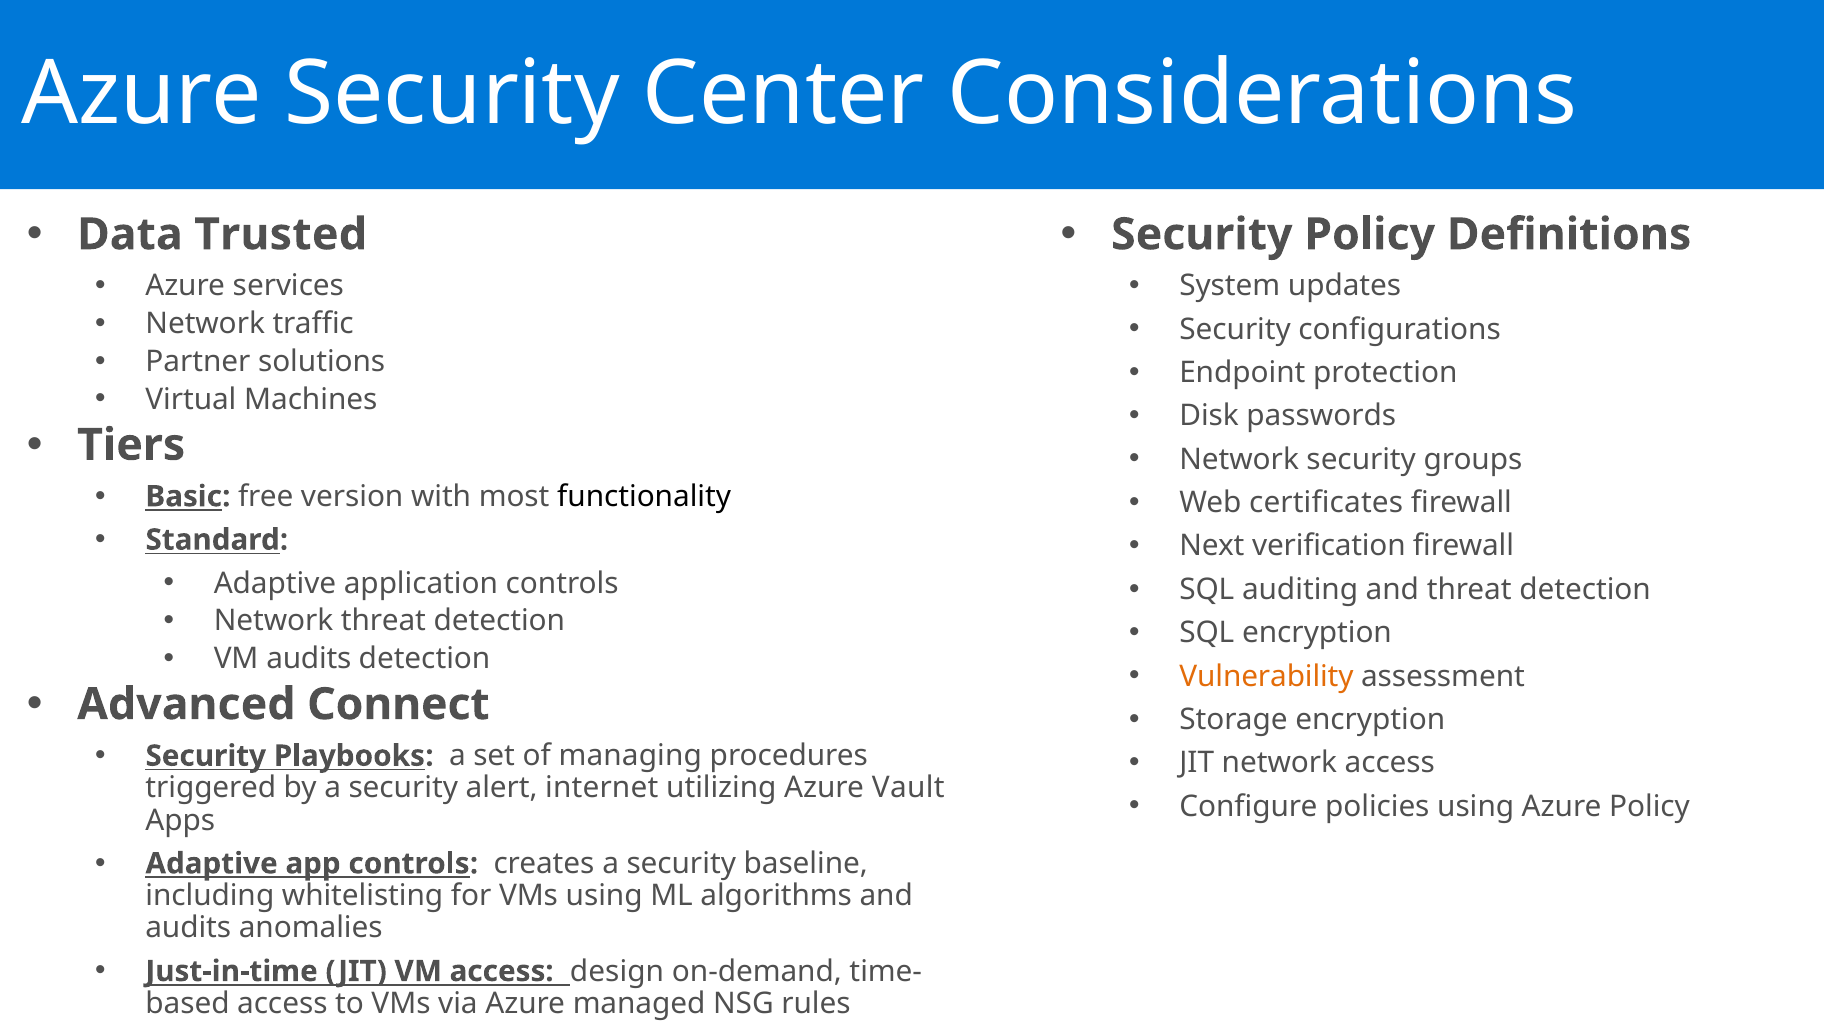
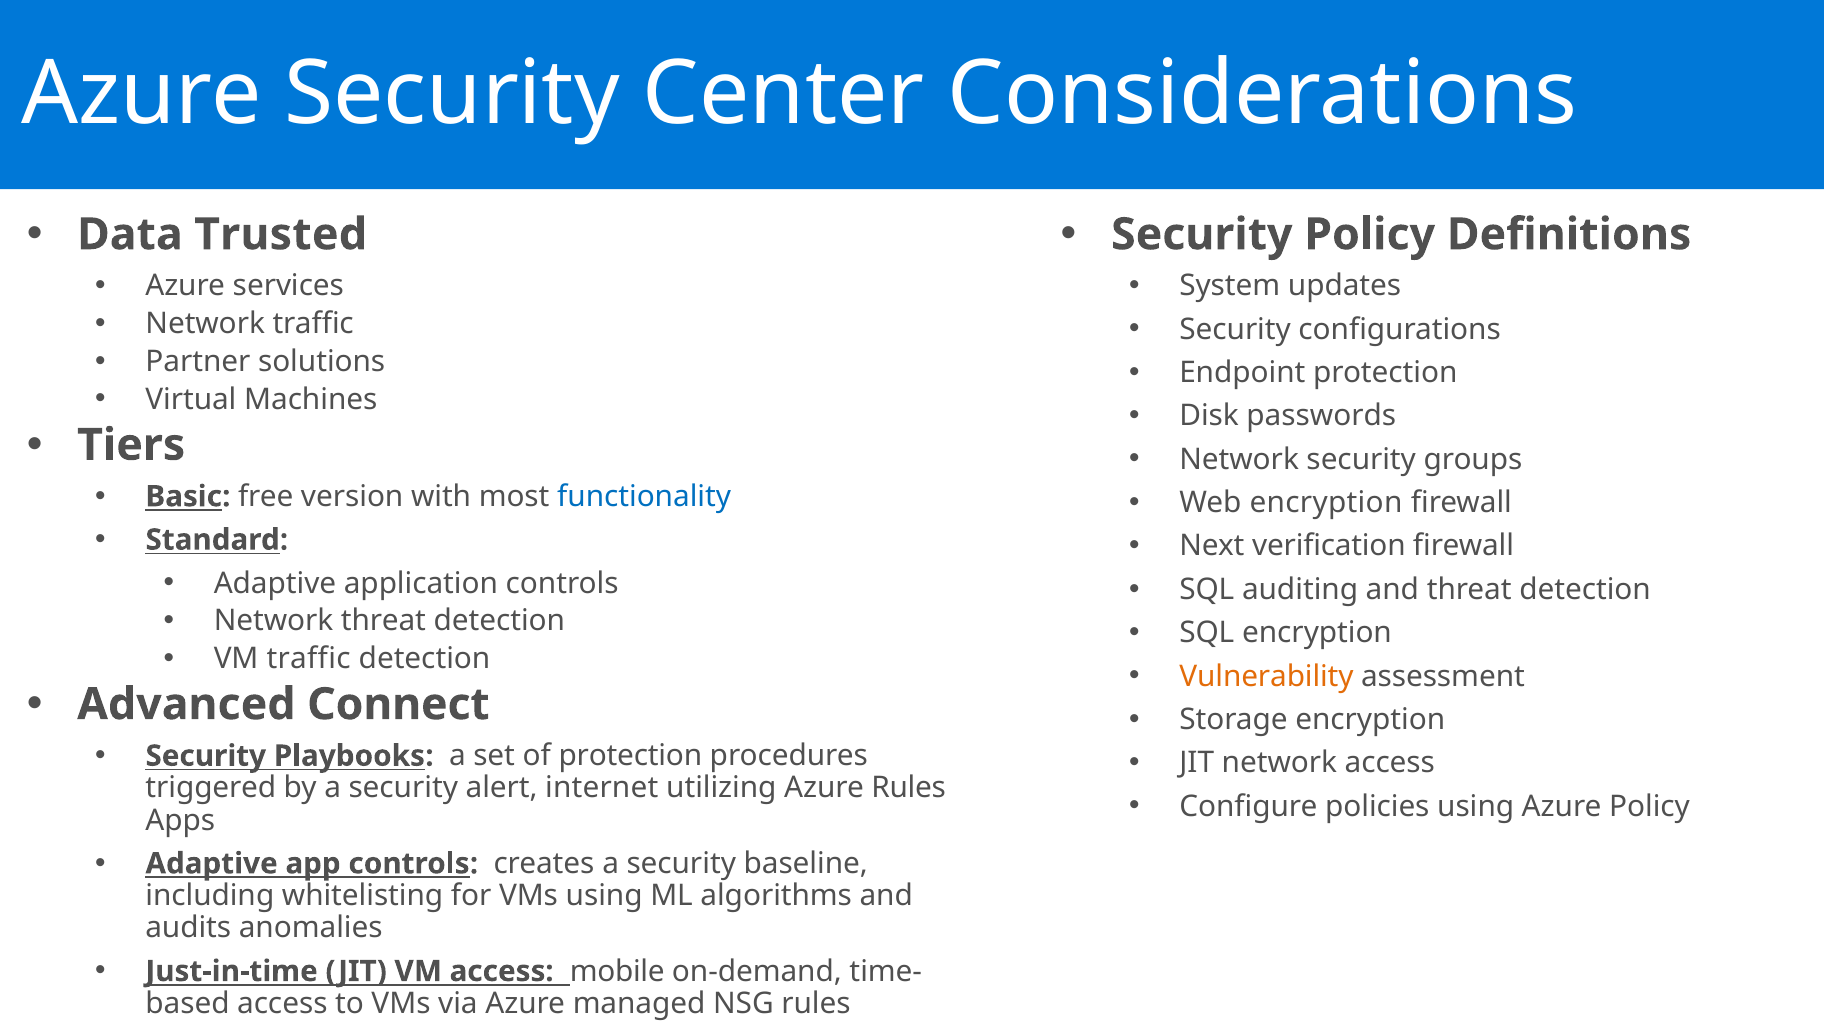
functionality colour: black -> blue (644, 496)
Web certificates: certificates -> encryption (1326, 503)
VM audits: audits -> traffic (309, 659)
of managing: managing -> protection (630, 756)
Azure Vault: Vault -> Rules (909, 788)
design: design -> mobile (617, 971)
